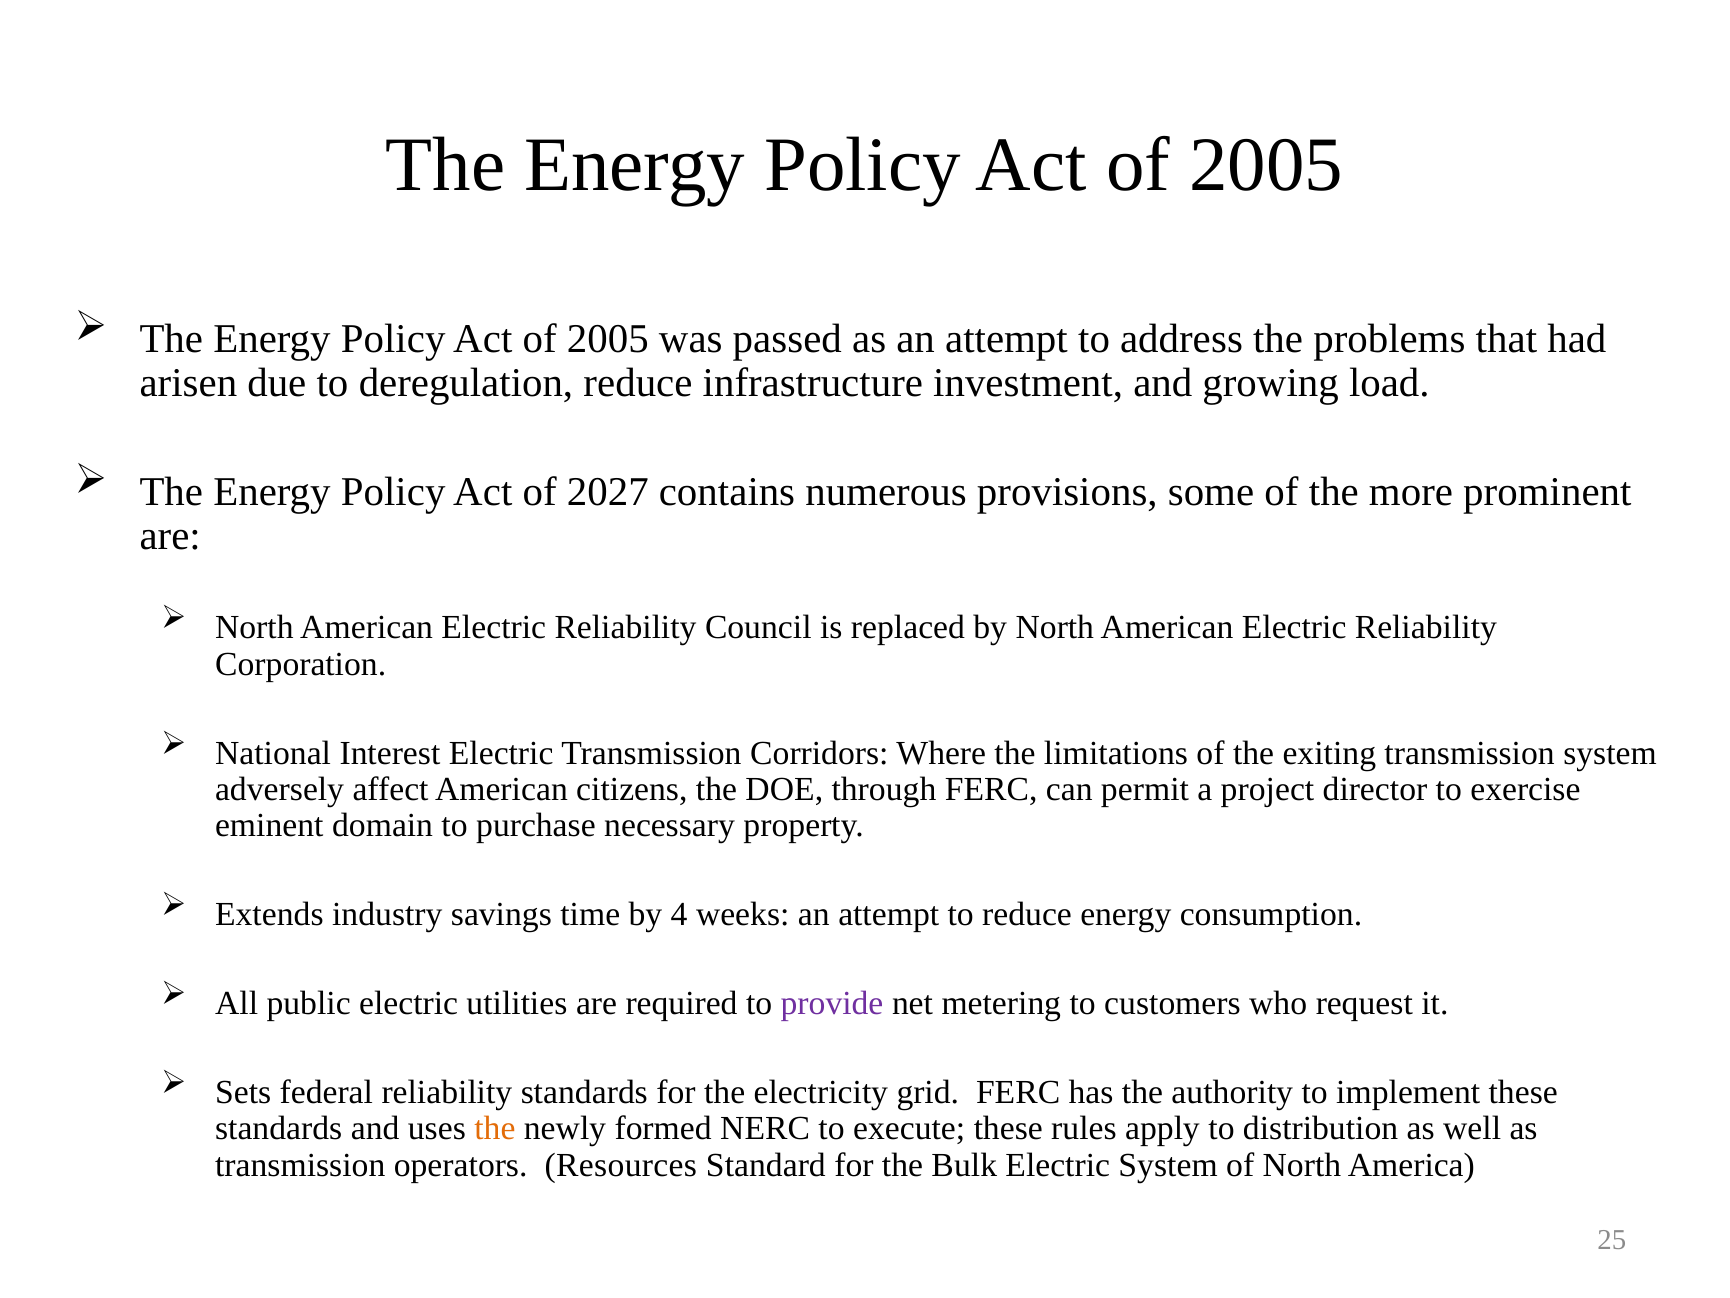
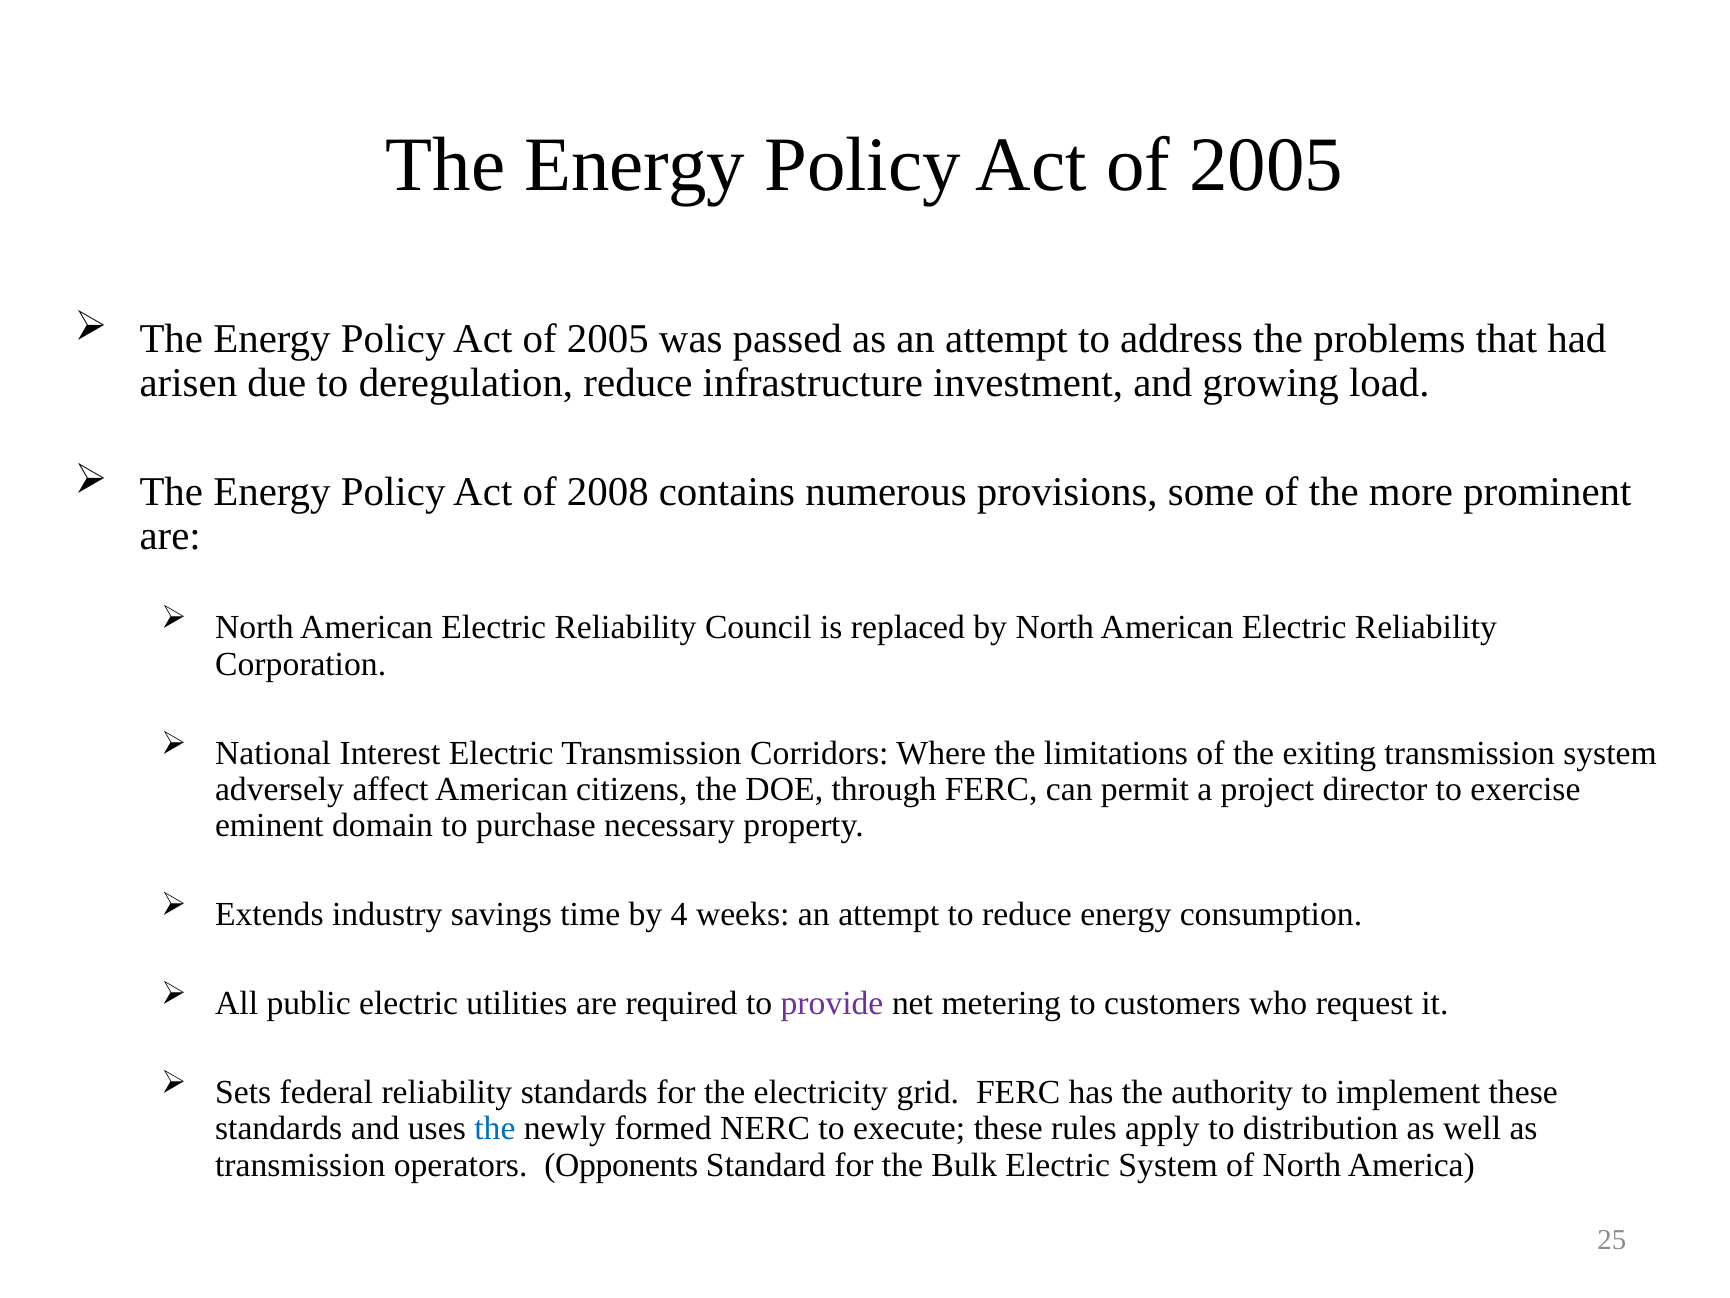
2027: 2027 -> 2008 (608, 491)
the colour: orange -> blue (495, 1128)
Resources: Resources -> Opponents (621, 1165)
